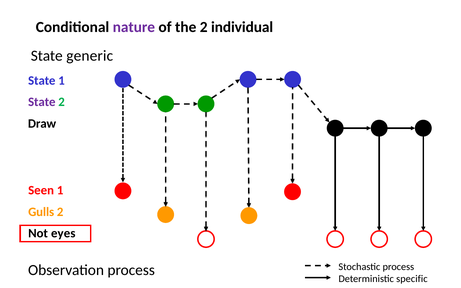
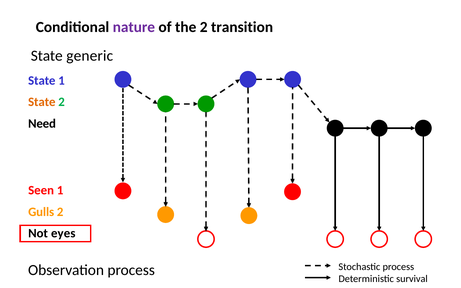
individual: individual -> transition (242, 27)
State colour: purple -> orange (42, 102)
Draw: Draw -> Need (42, 124)
specific: specific -> survival (412, 279)
